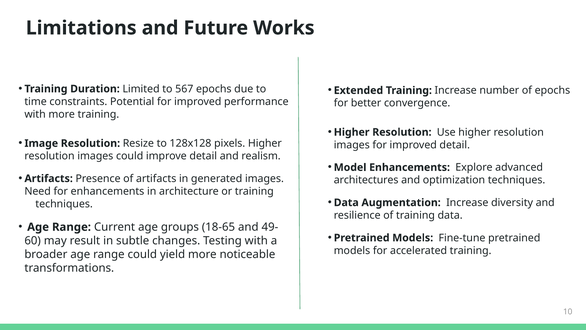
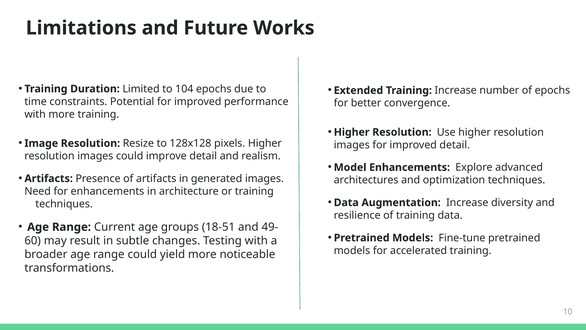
567: 567 -> 104 (184, 89)
18-65: 18-65 -> 18-51 (218, 227)
